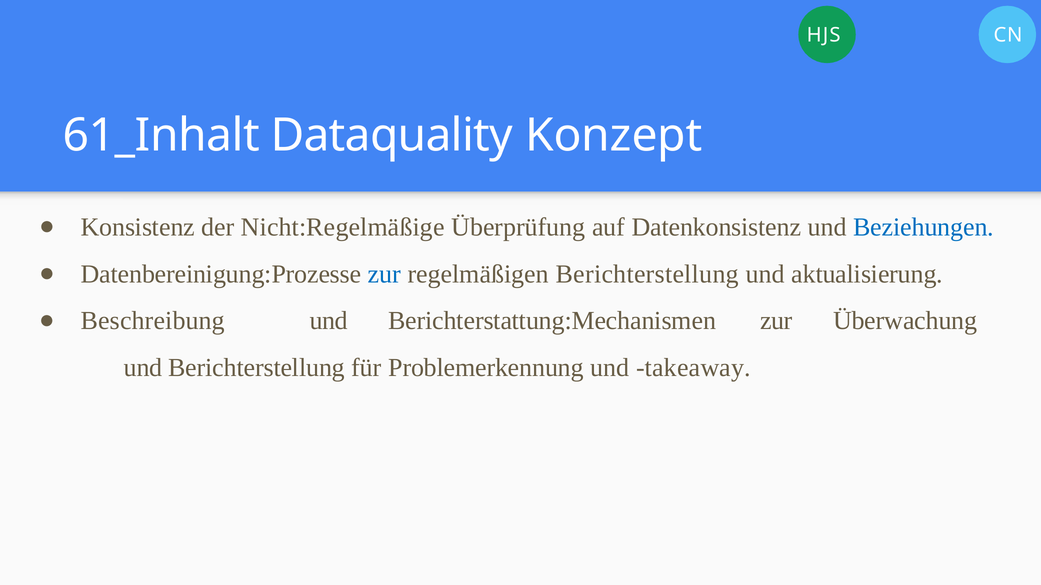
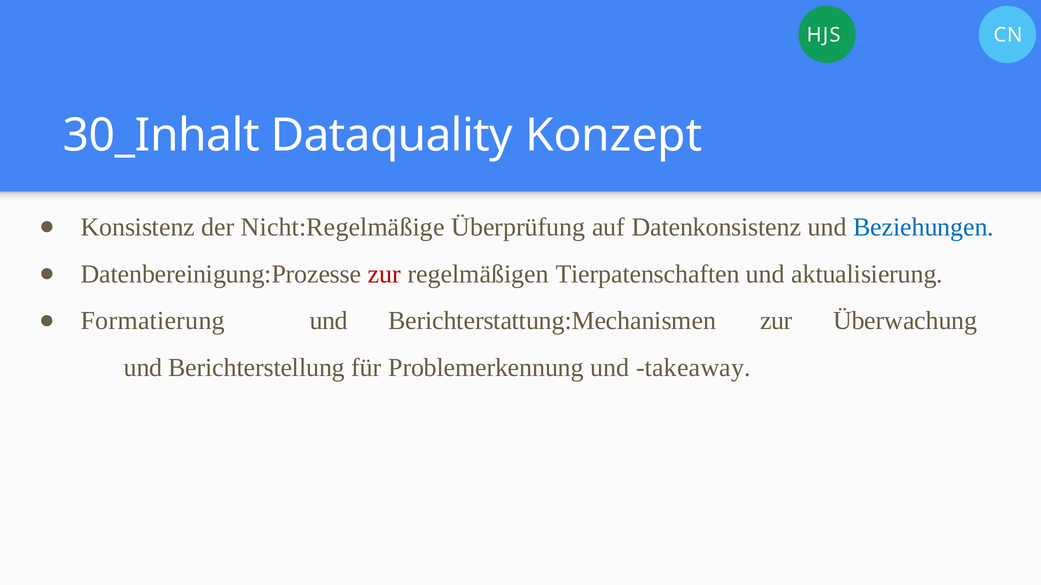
61_Inhalt: 61_Inhalt -> 30_Inhalt (161, 136)
zur colour: blue -> red (385, 274)
regelmäßigen Berichterstellung: Berichterstellung -> Tierpatenschaften (648, 274)
Beschreibung: Beschreibung -> Formatierung (153, 321)
